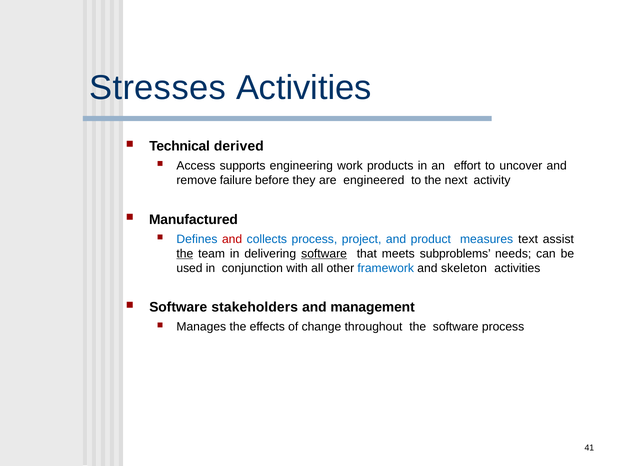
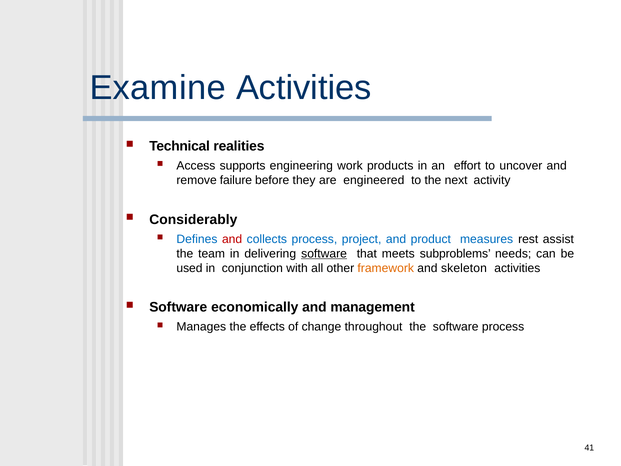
Stresses: Stresses -> Examine (158, 88)
derived: derived -> realities (239, 146)
Manufactured: Manufactured -> Considerably (193, 219)
text: text -> rest (528, 239)
the underline: present -> none (185, 253)
framework colour: blue -> orange (386, 268)
stakeholders: stakeholders -> economically (255, 307)
